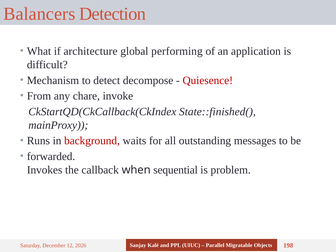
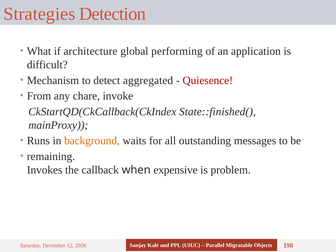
Balancers: Balancers -> Strategies (39, 14)
decompose: decompose -> aggregated (148, 80)
background colour: red -> orange (92, 141)
forwarded: forwarded -> remaining (51, 156)
sequential: sequential -> expensive (176, 170)
